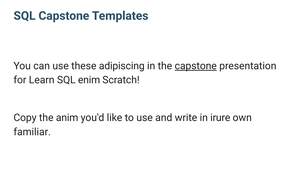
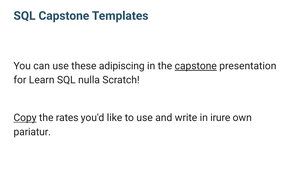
enim: enim -> nulla (89, 80)
Copy underline: none -> present (25, 118)
anim: anim -> rates (67, 118)
familiar: familiar -> pariatur (32, 132)
